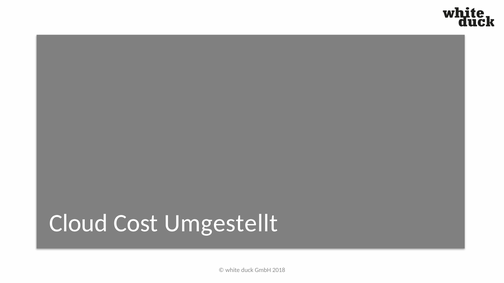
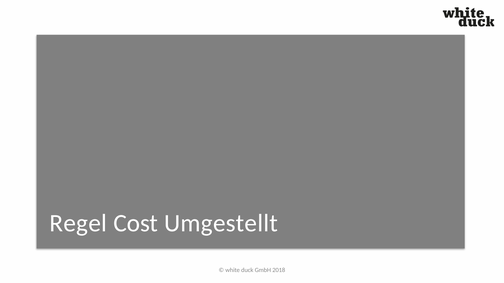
Cloud: Cloud -> Regel (78, 224)
